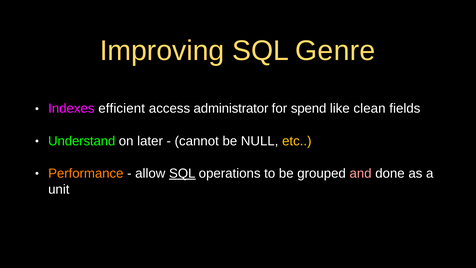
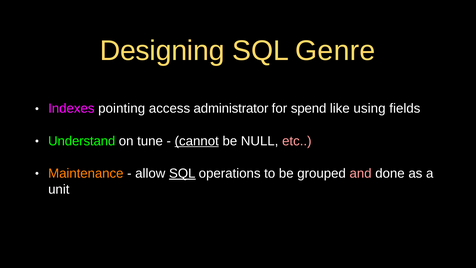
Improving: Improving -> Designing (162, 51)
efficient: efficient -> pointing (122, 108)
clean: clean -> using (370, 108)
later: later -> tune (150, 141)
cannot underline: none -> present (197, 141)
etc colour: yellow -> pink (297, 141)
Performance: Performance -> Maintenance (86, 173)
